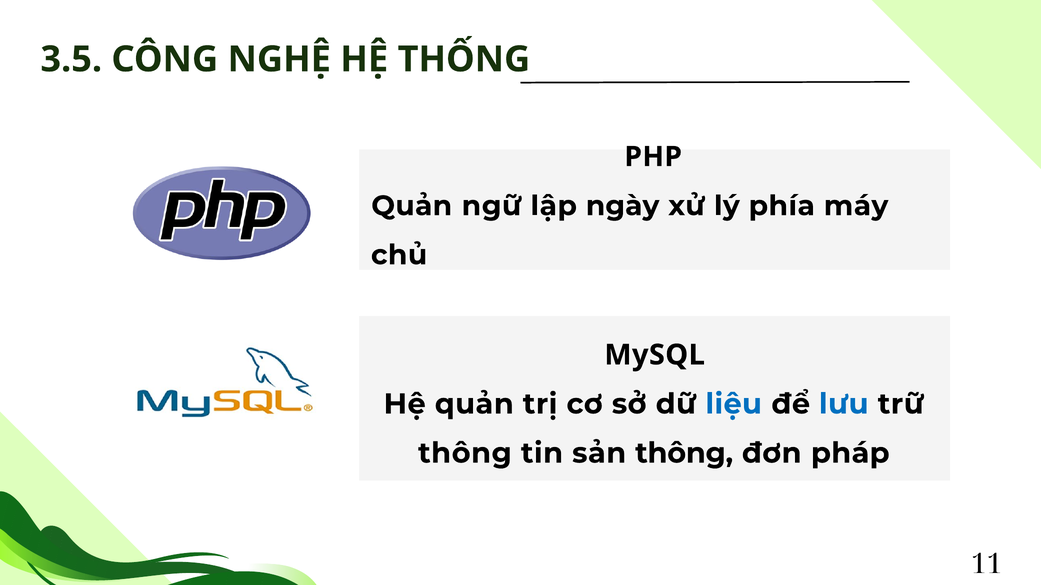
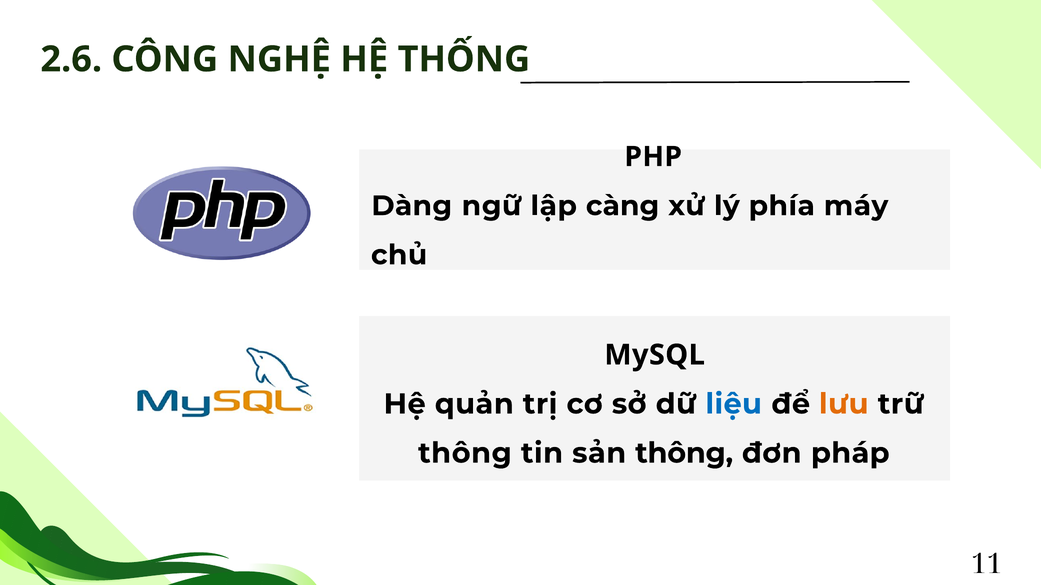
3.5: 3.5 -> 2.6 (71, 59)
Quản: Quản -> Dàng (412, 206)
ngày: ngày -> càng (623, 206)
lưu colour: blue -> orange (844, 404)
